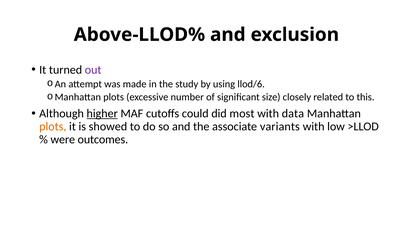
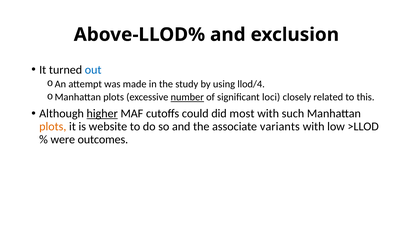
out colour: purple -> blue (93, 70)
llod/6: llod/6 -> llod/4 (251, 84)
number underline: none -> present (187, 97)
size: size -> loci (271, 97)
data: data -> such (293, 114)
showed: showed -> website (108, 127)
